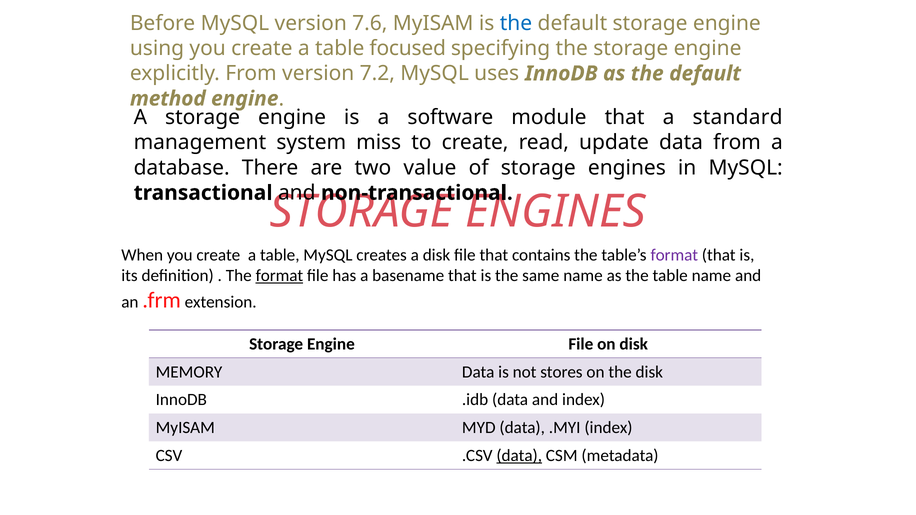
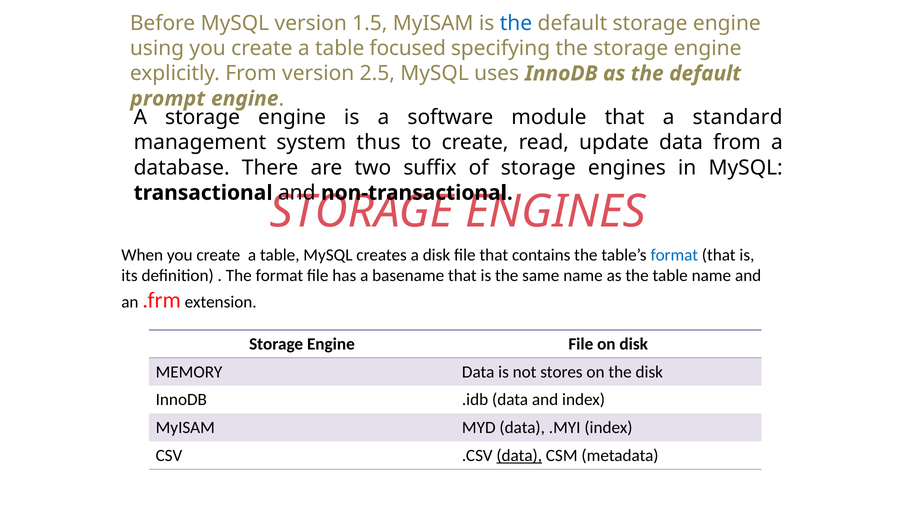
7.6: 7.6 -> 1.5 (370, 23)
7.2: 7.2 -> 2.5 (377, 74)
method: method -> prompt (168, 99)
miss: miss -> thus (379, 143)
value: value -> suffix (430, 168)
format colour: purple -> blue (674, 255)
format underline: present -> none (279, 276)
